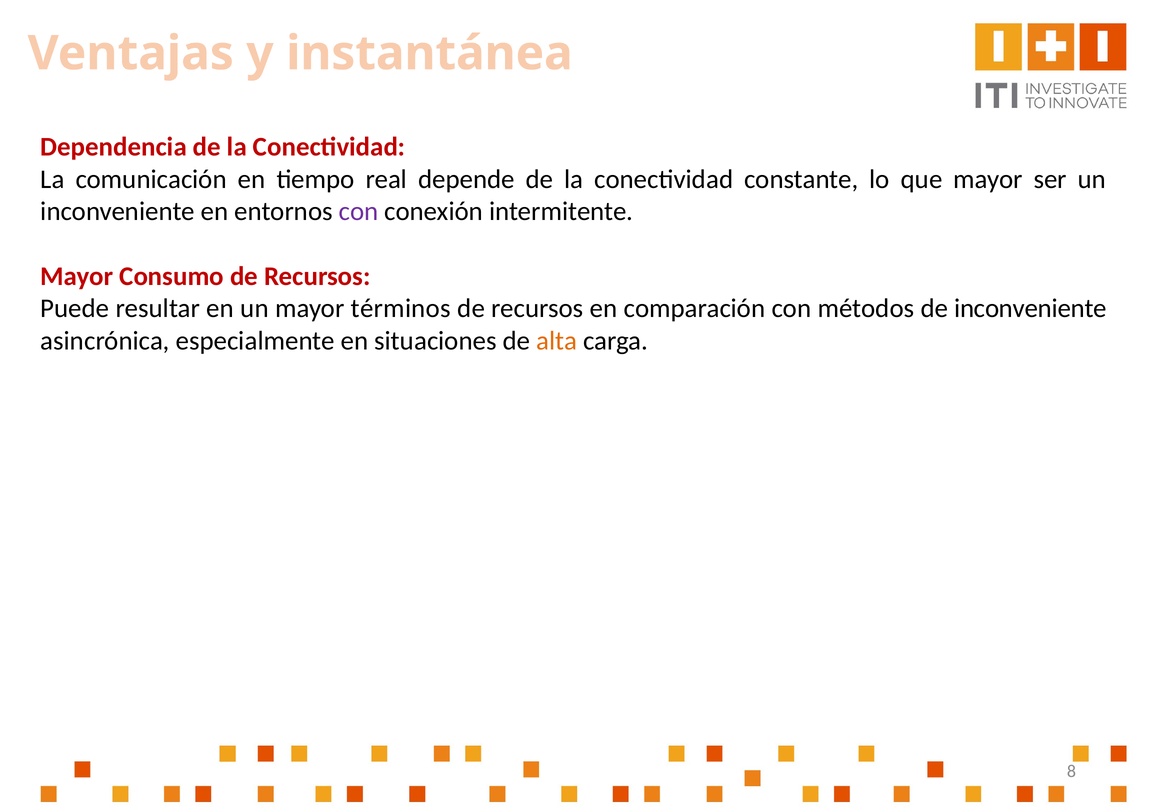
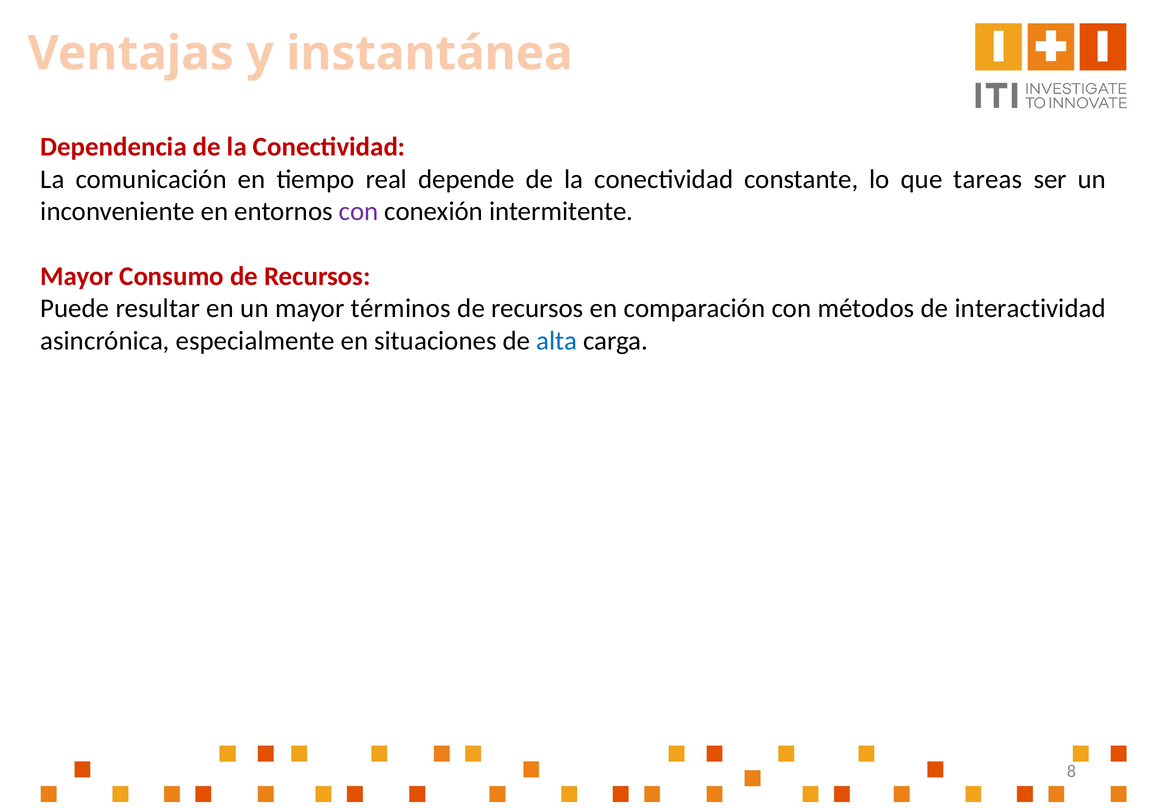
que mayor: mayor -> tareas (988, 179)
de inconveniente: inconveniente -> interactividad (1030, 308)
alta colour: orange -> blue (557, 341)
